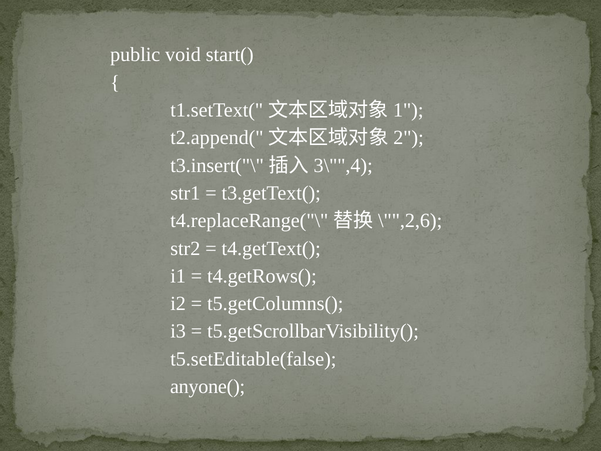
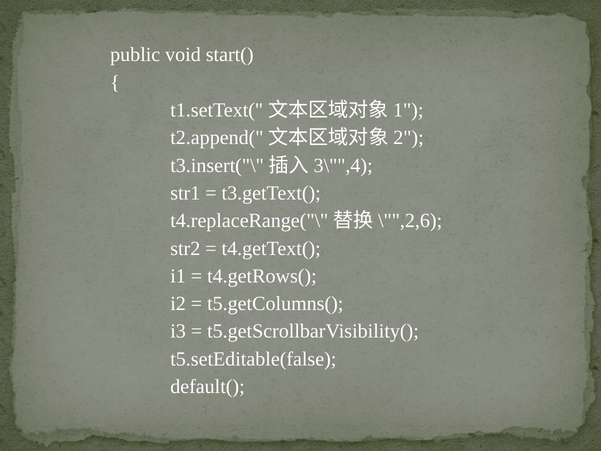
anyone(: anyone( -> default( (207, 386)
